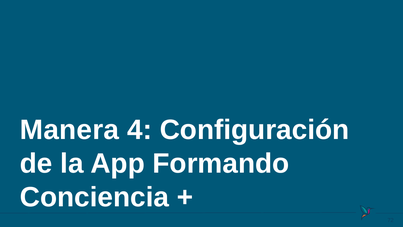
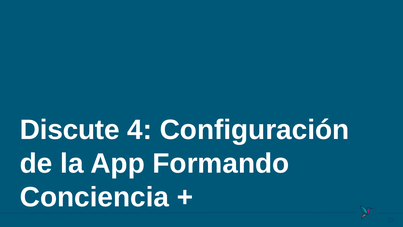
Manera: Manera -> Discute (70, 130)
